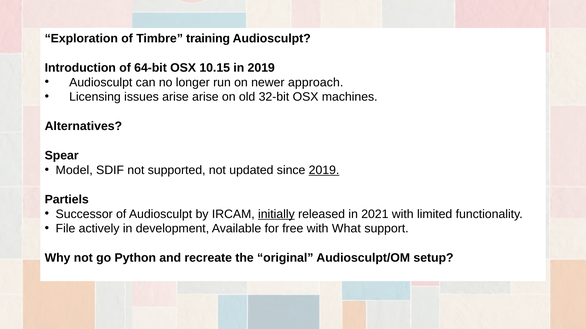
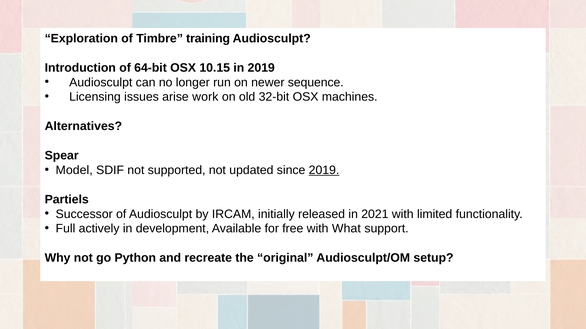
approach: approach -> sequence (316, 82)
arise arise: arise -> work (205, 97)
initially underline: present -> none (276, 214)
File: File -> Full (65, 229)
